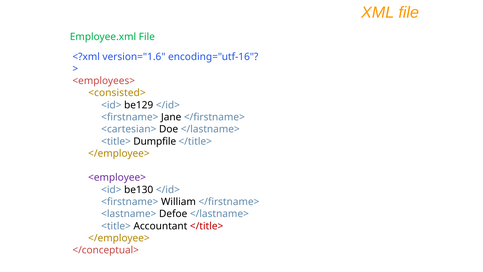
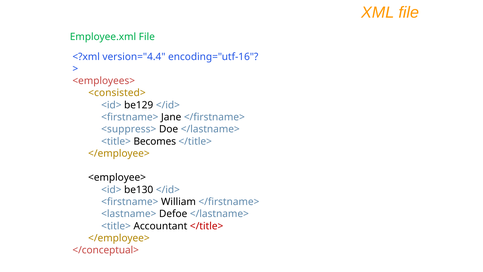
version="1.6: version="1.6 -> version="4.4 (134, 57)
<cartesian>: <cartesian> -> <suppress> (129, 129)
Dumpfile: Dumpfile -> Becomes (155, 141)
<employee> colour: purple -> black (117, 177)
